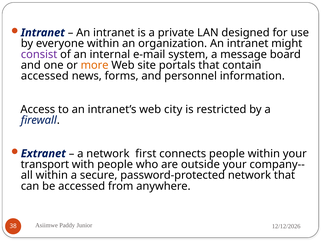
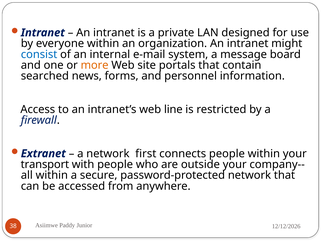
consist colour: purple -> blue (39, 54)
accessed: accessed -> searched (45, 76)
city: city -> line (173, 109)
